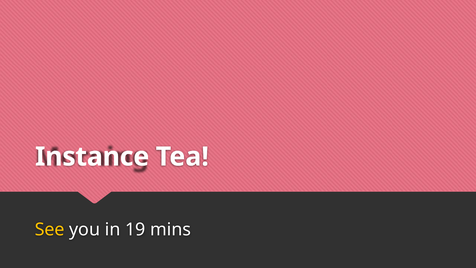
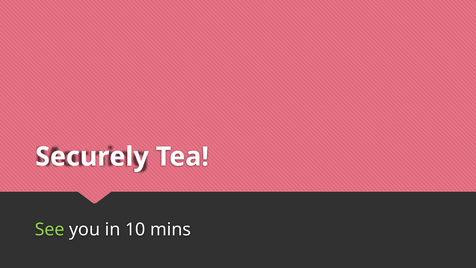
Instance: Instance -> Securely (92, 157)
See colour: yellow -> light green (50, 230)
19: 19 -> 10 (135, 230)
